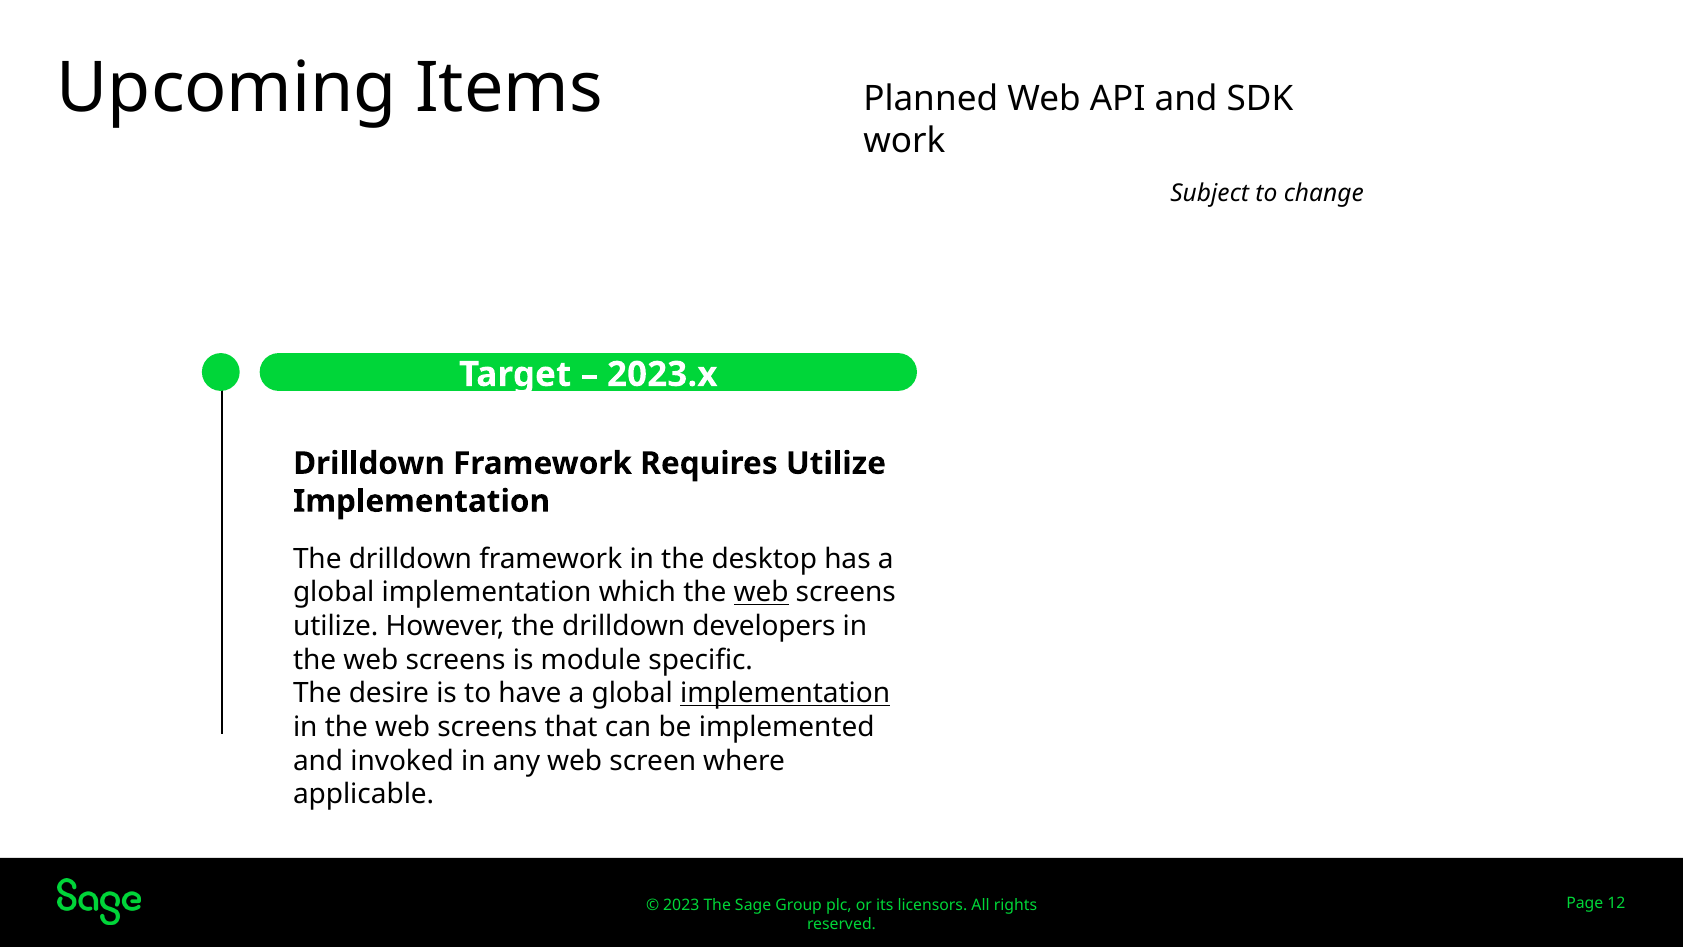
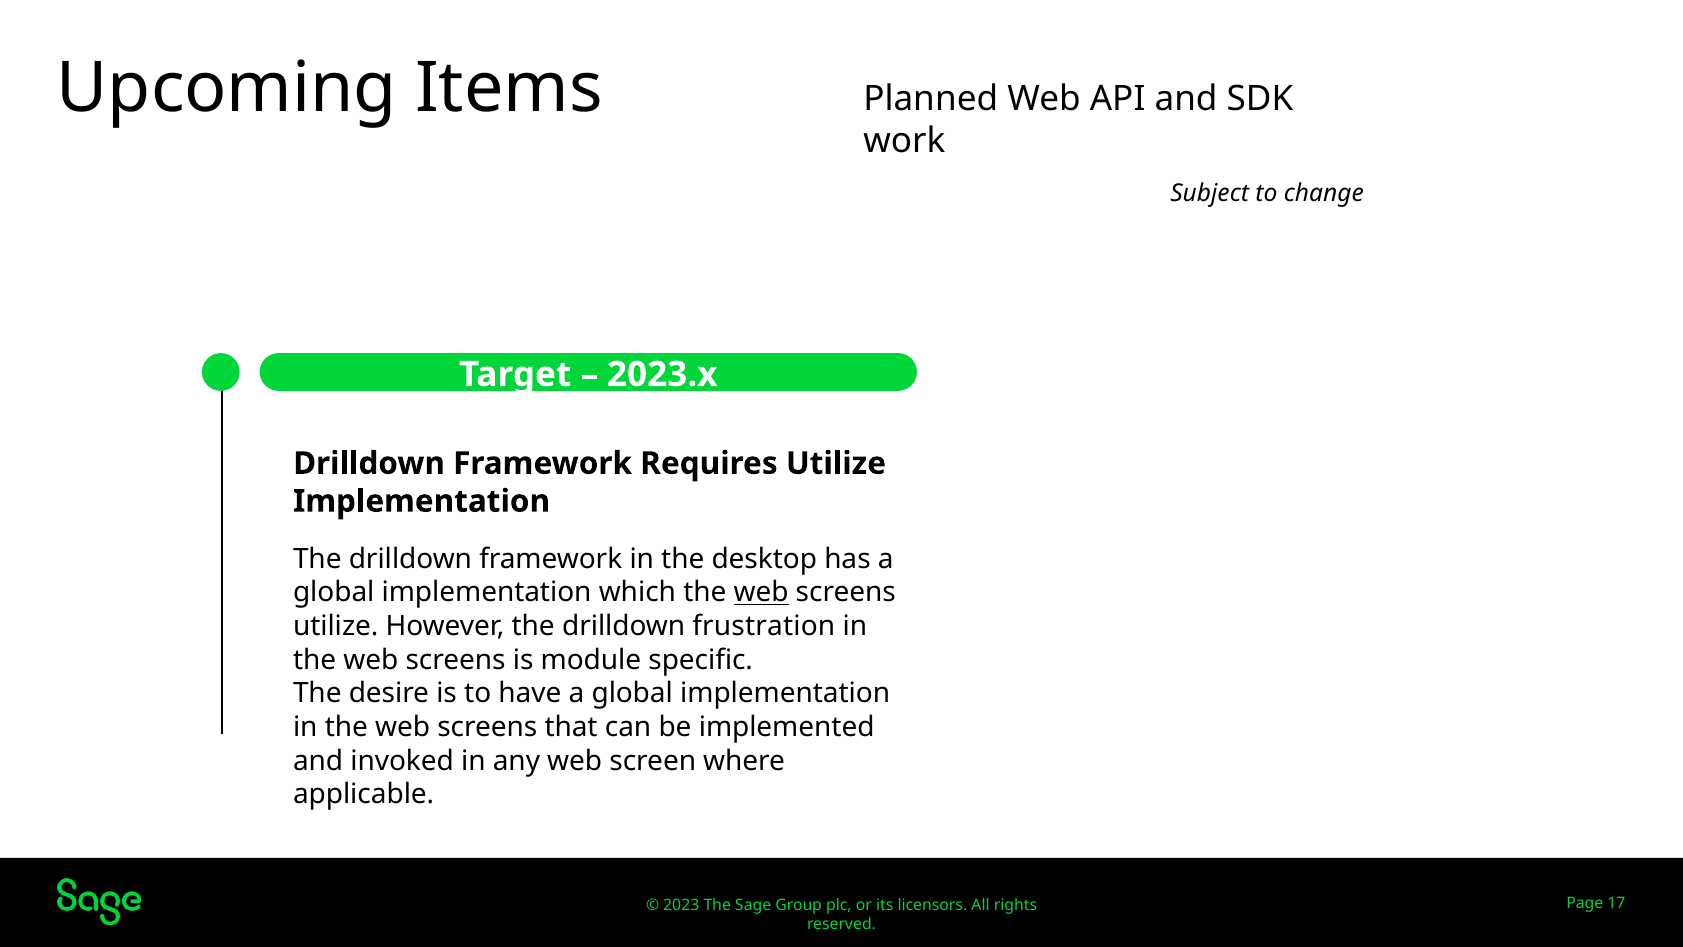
developers: developers -> frustration (764, 626)
implementation underline: present -> none (785, 693)
12: 12 -> 17 (1616, 903)
